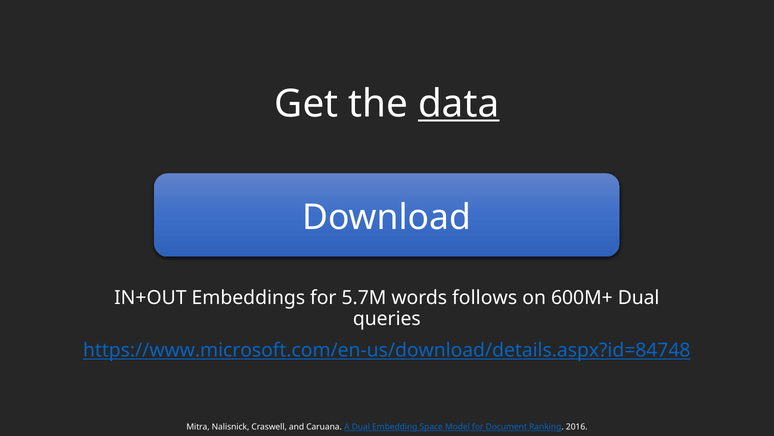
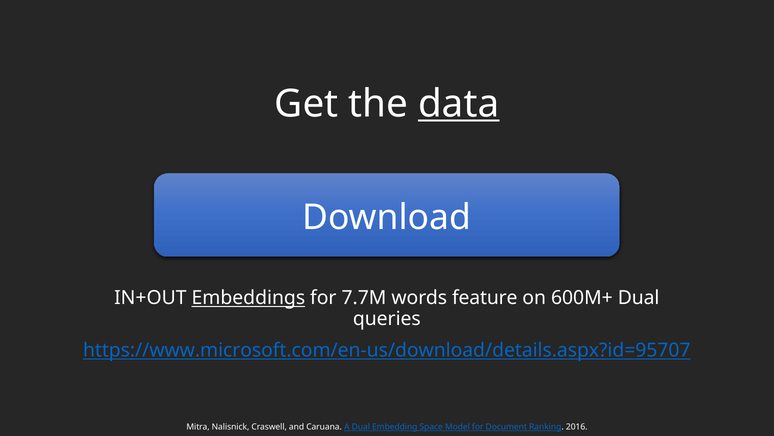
Embeddings underline: none -> present (248, 298)
5.7M: 5.7M -> 7.7M (364, 298)
follows: follows -> feature (485, 298)
https://www.microsoft.com/en-us/download/details.aspx?id=84748: https://www.microsoft.com/en-us/download/details.aspx?id=84748 -> https://www.microsoft.com/en-us/download/details.aspx?id=95707 (387, 350)
